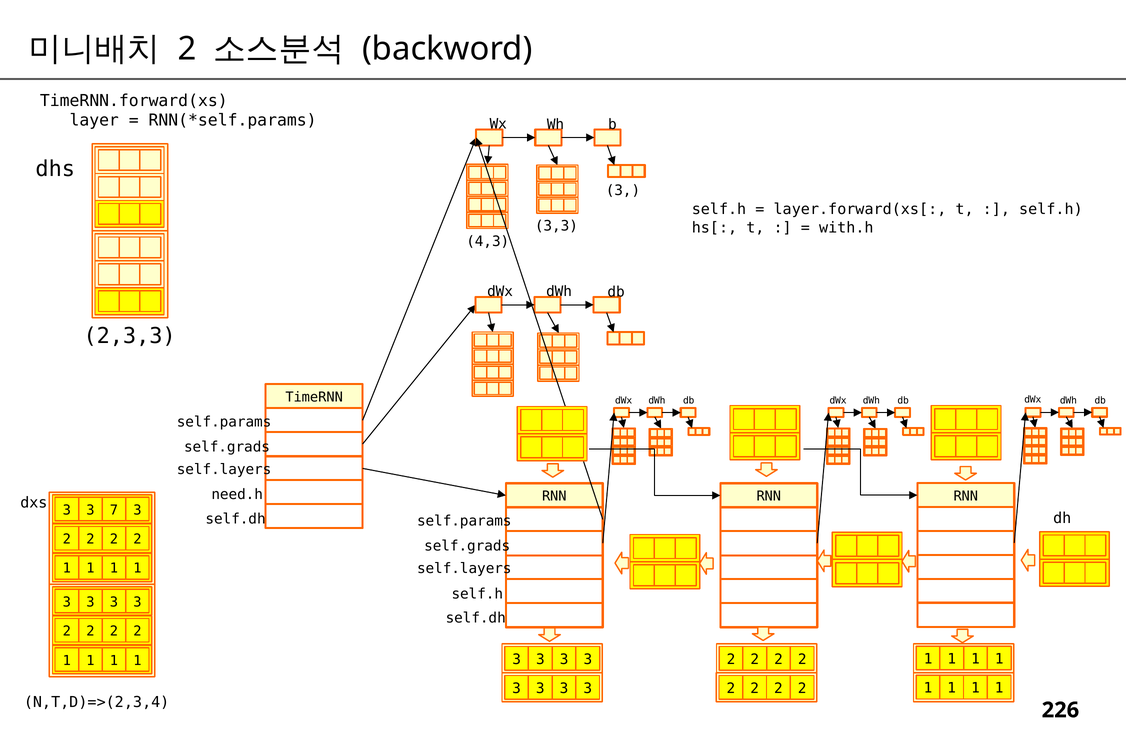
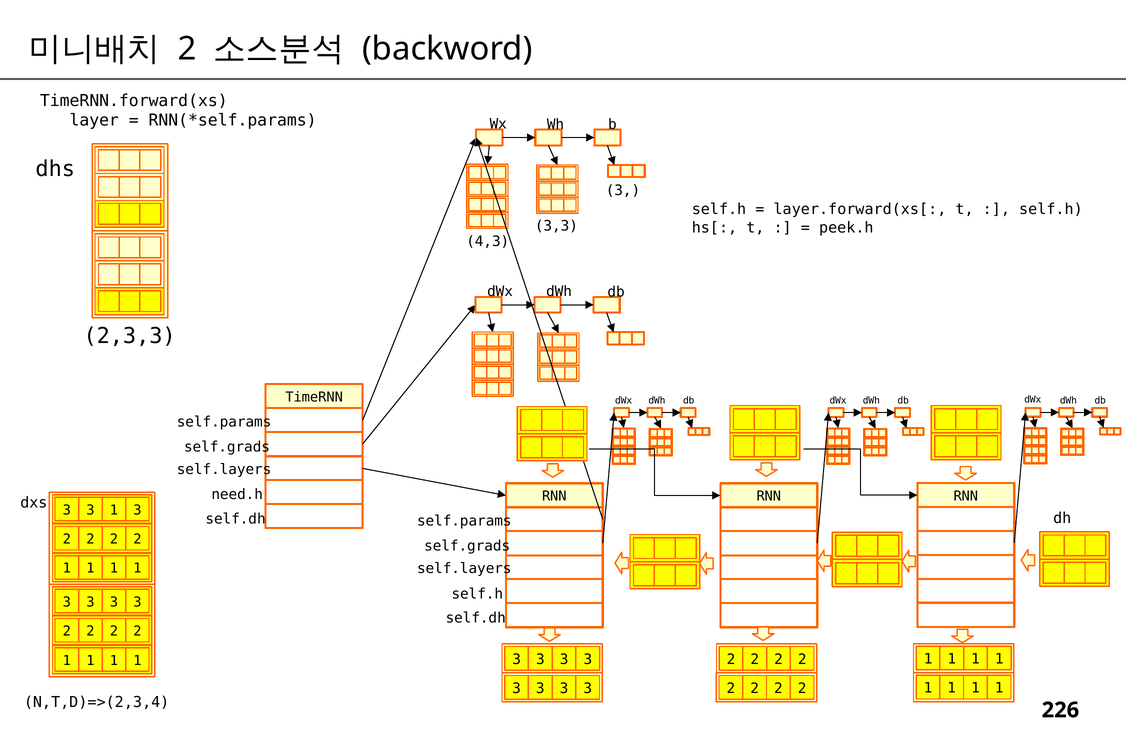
with.h: with.h -> peek.h (846, 227)
3 7: 7 -> 1 (114, 510)
